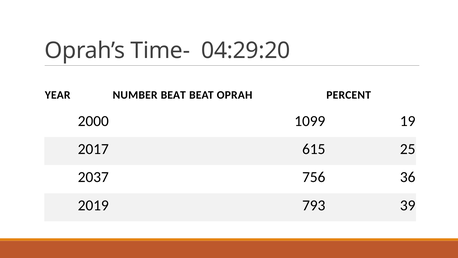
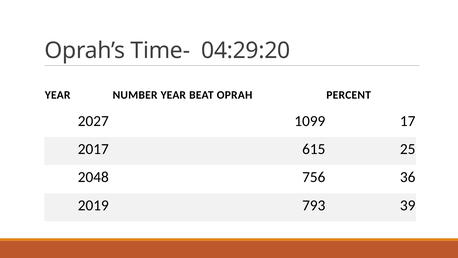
NUMBER BEAT: BEAT -> YEAR (173, 95)
2000: 2000 -> 2027 (93, 121)
19: 19 -> 17 (408, 121)
2037: 2037 -> 2048 (93, 177)
